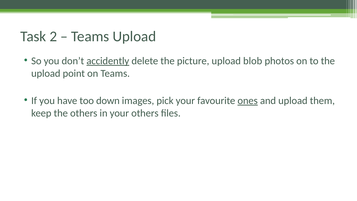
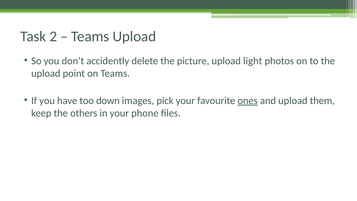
accidently underline: present -> none (108, 61)
blob: blob -> light (253, 61)
your others: others -> phone (145, 113)
